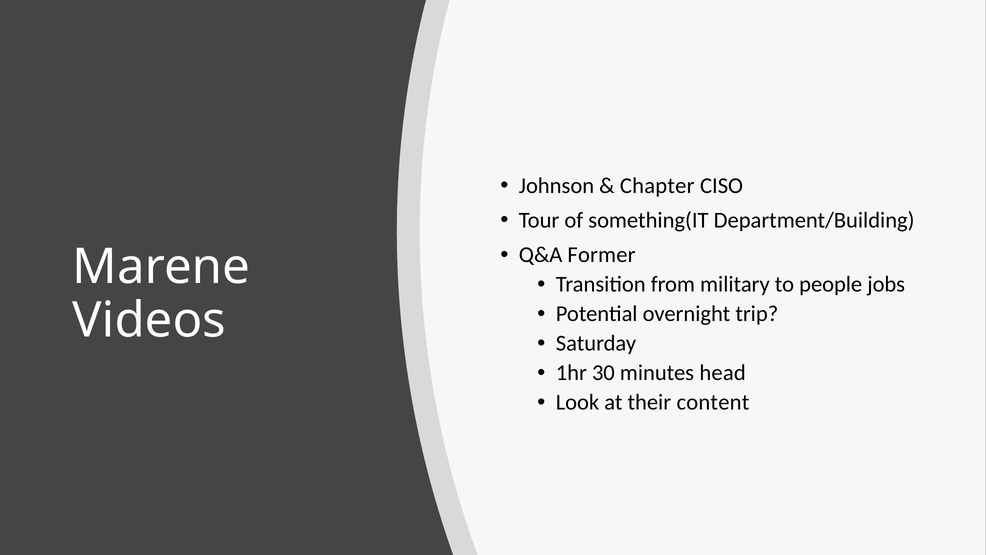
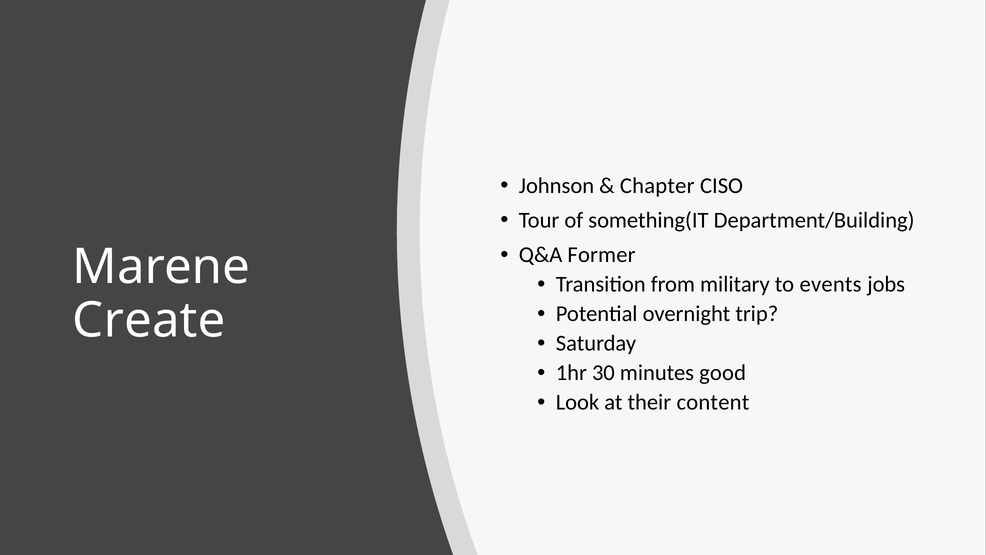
people: people -> events (831, 284)
Videos: Videos -> Create (149, 320)
head: head -> good (723, 373)
